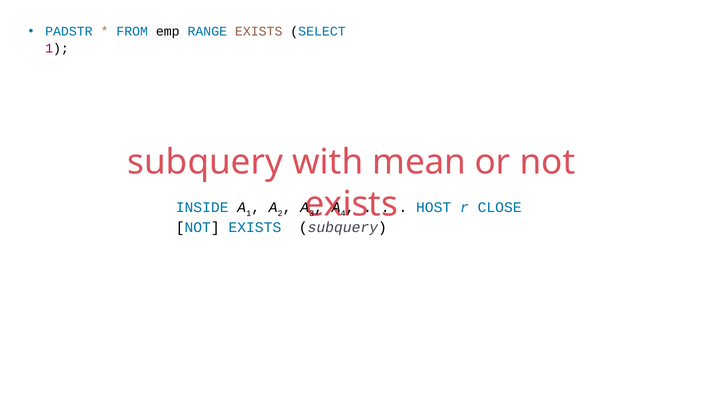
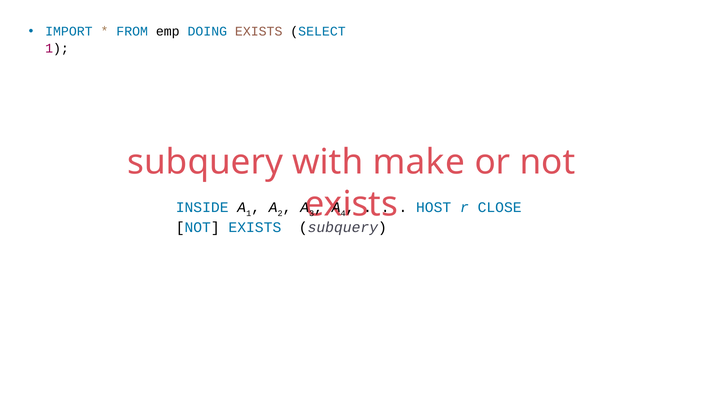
PADSTR: PADSTR -> IMPORT (69, 32)
RANGE: RANGE -> DOING (207, 32)
mean: mean -> make (419, 162)
